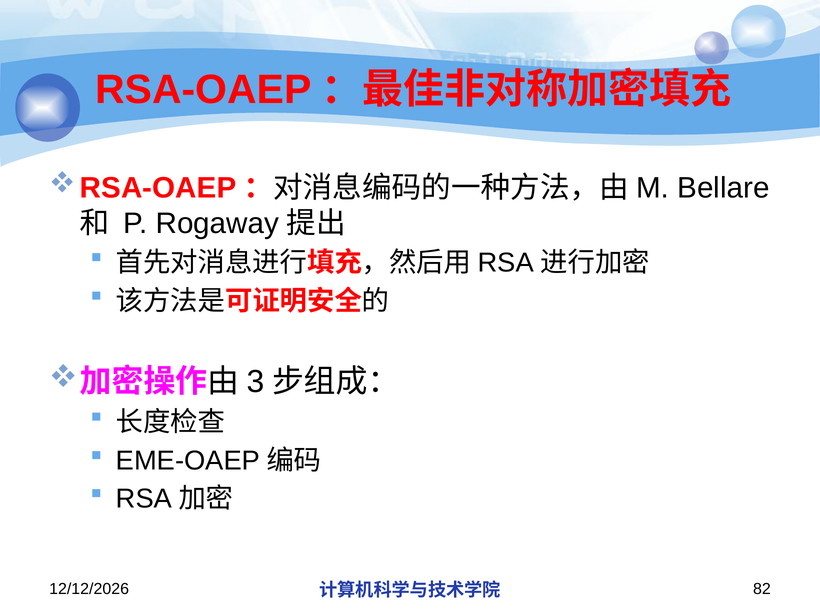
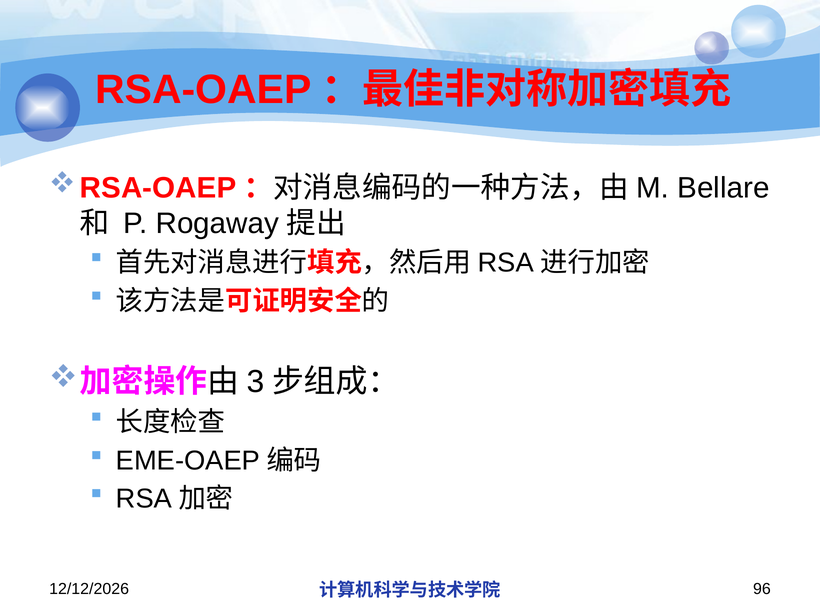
82: 82 -> 96 (762, 589)
